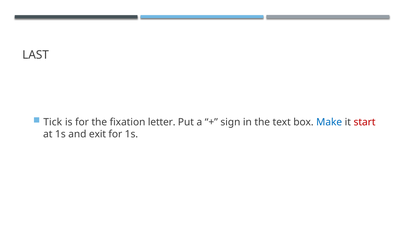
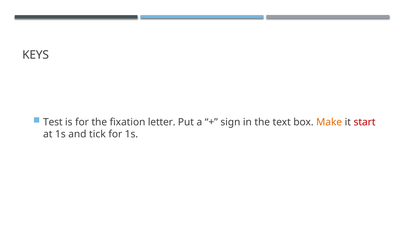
LAST: LAST -> KEYS (36, 55)
Tick: Tick -> Test (53, 122)
Make colour: blue -> orange (329, 122)
exit: exit -> tick (97, 134)
